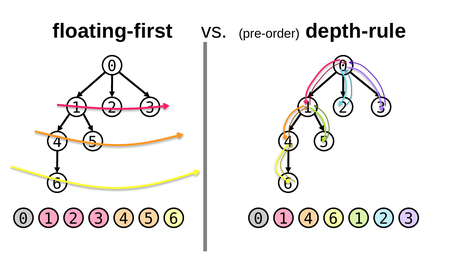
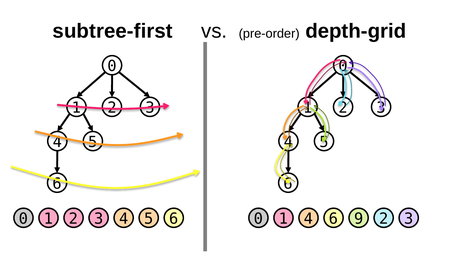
floating-first: floating-first -> subtree-first (113, 31)
depth-rule: depth-rule -> depth-grid (356, 31)
6 1: 1 -> 9 (359, 219)
